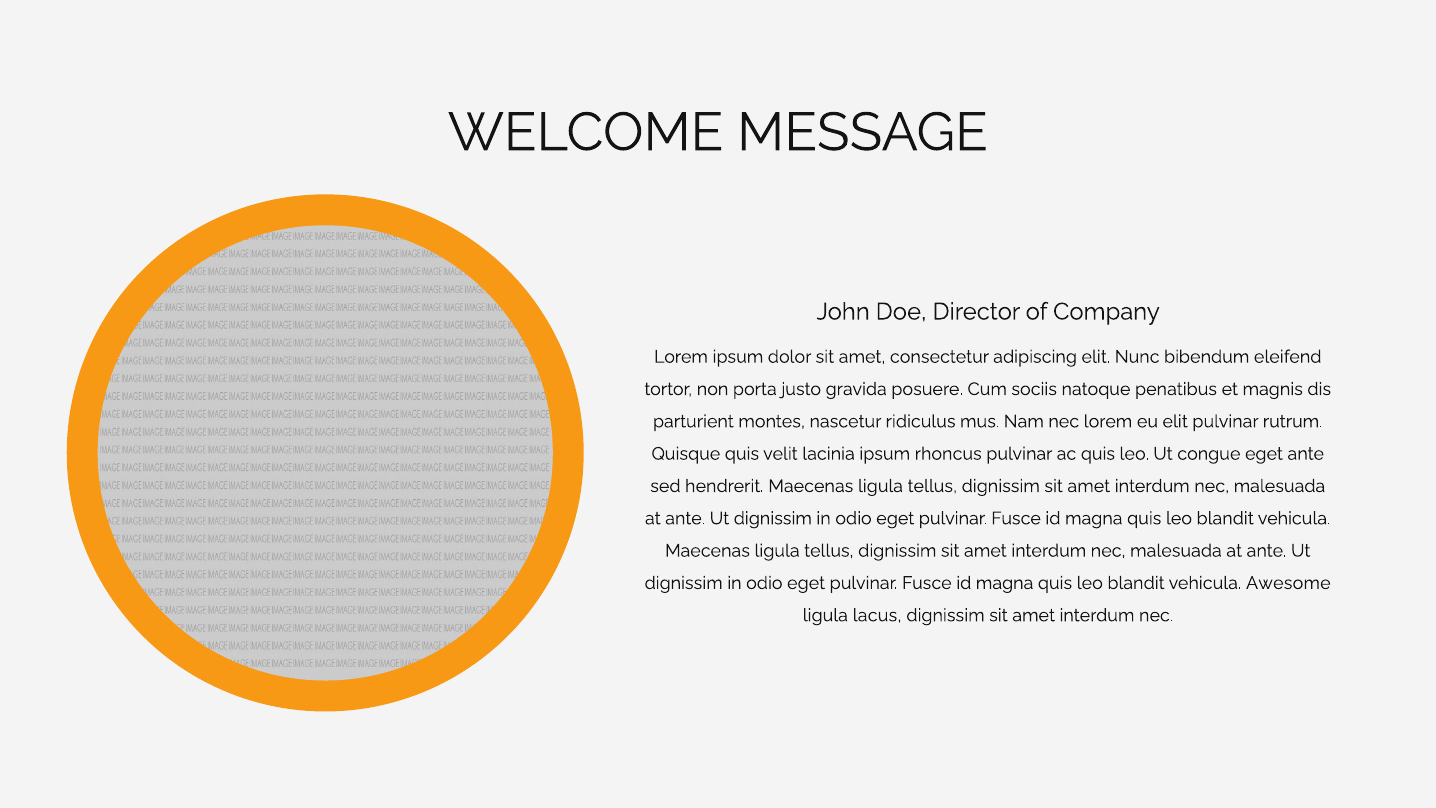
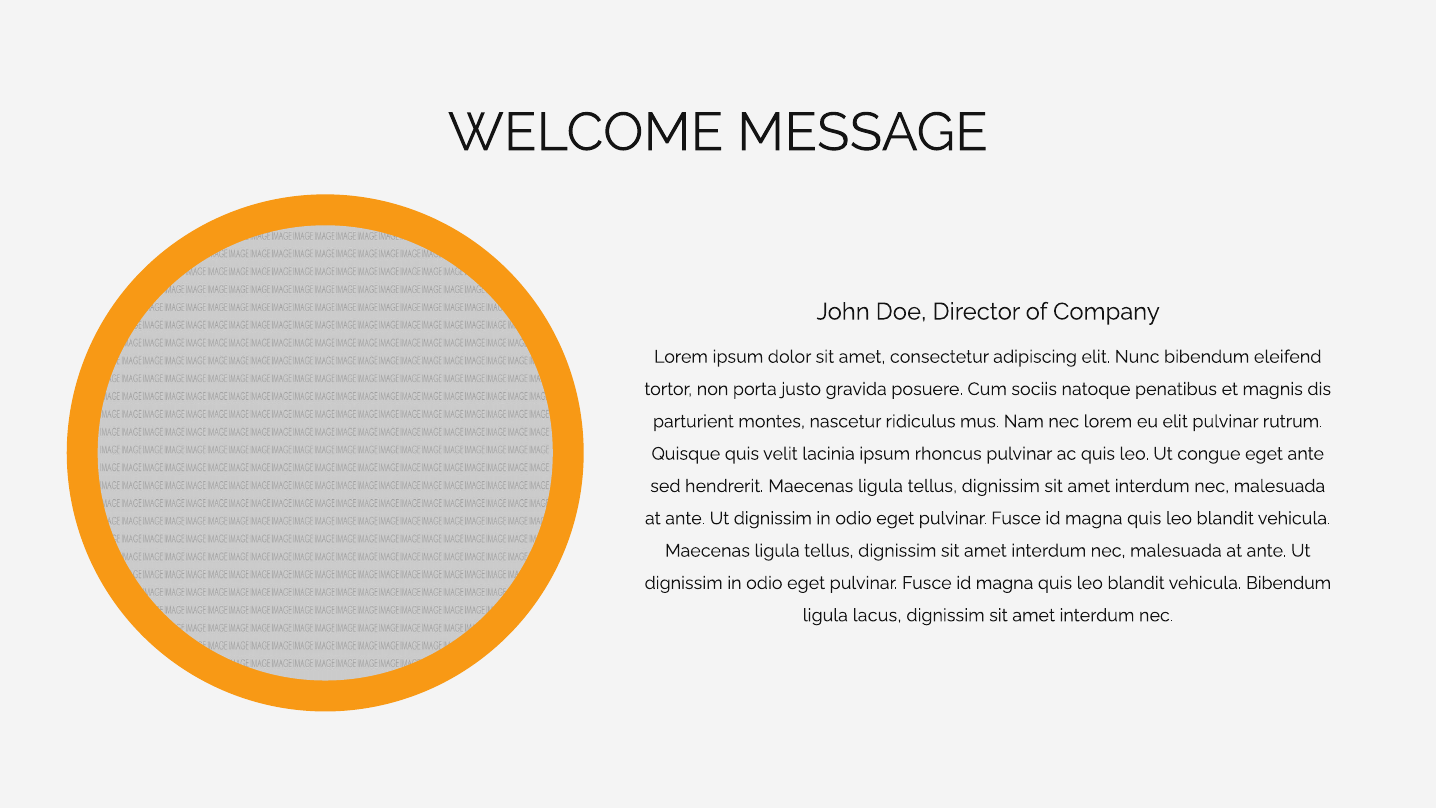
vehicula Awesome: Awesome -> Bibendum (1289, 583)
